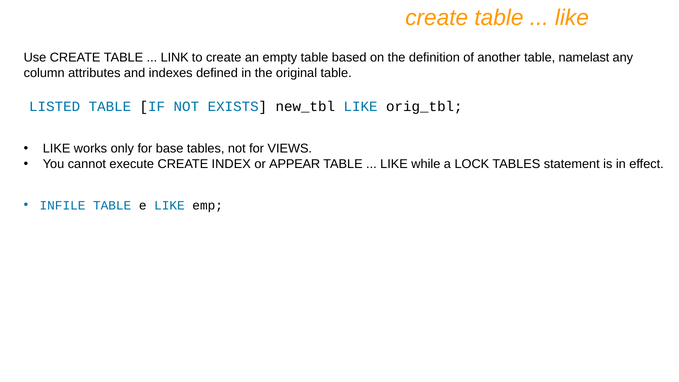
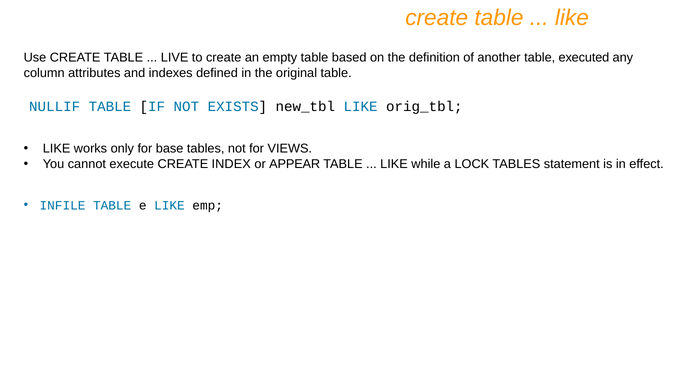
LINK: LINK -> LIVE (175, 58)
namelast: namelast -> executed (584, 58)
LISTED: LISTED -> NULLIF (55, 107)
